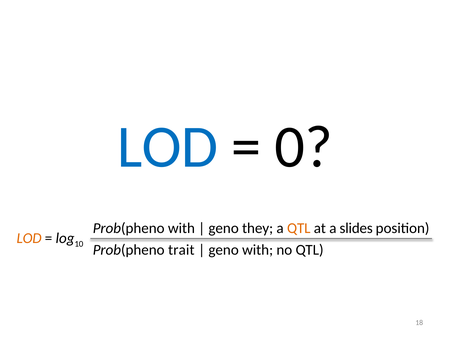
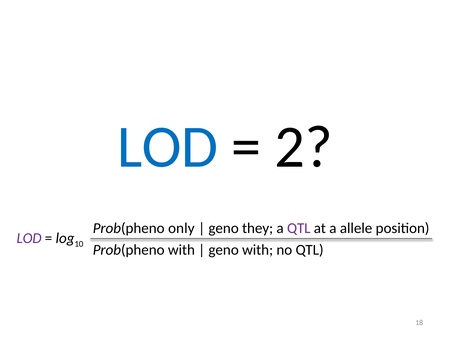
0: 0 -> 2 (304, 147)
Prob(pheno with: with -> only (181, 228)
QTL colour: orange -> purple (299, 228)
slides: slides -> allele (356, 228)
LOD colour: orange -> purple (29, 238)
Prob(pheno trait: trait -> with (181, 249)
